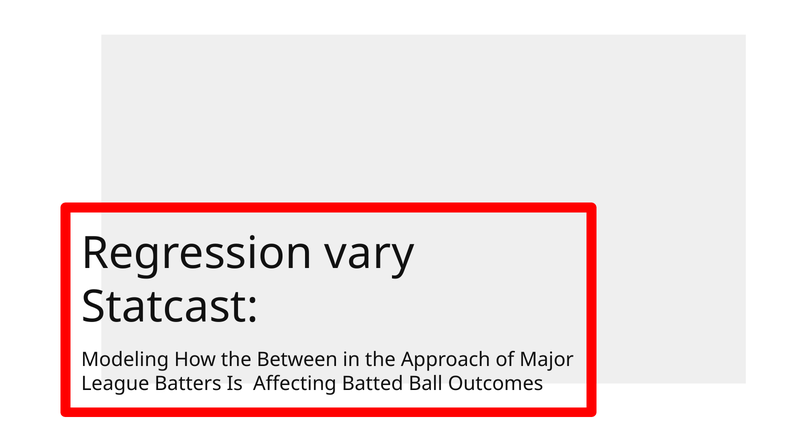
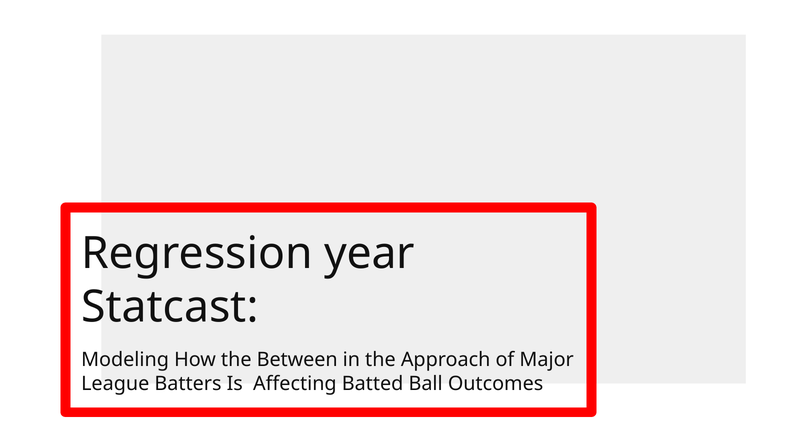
vary: vary -> year (370, 253)
